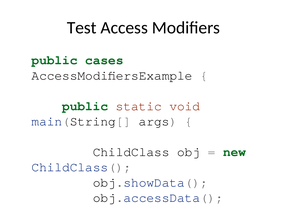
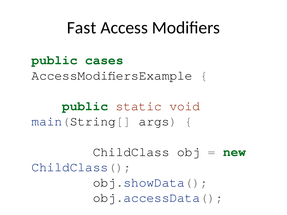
Test: Test -> Fast (82, 28)
